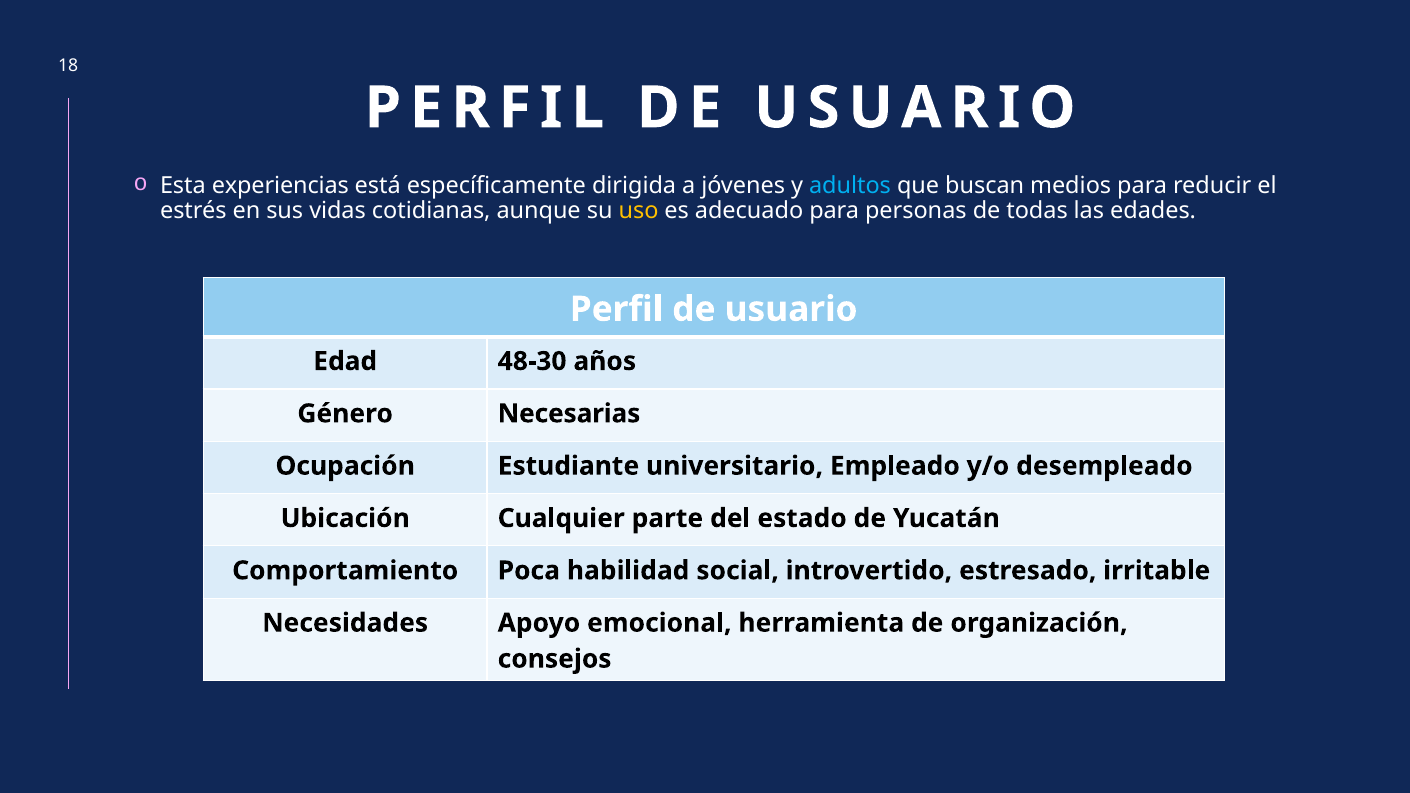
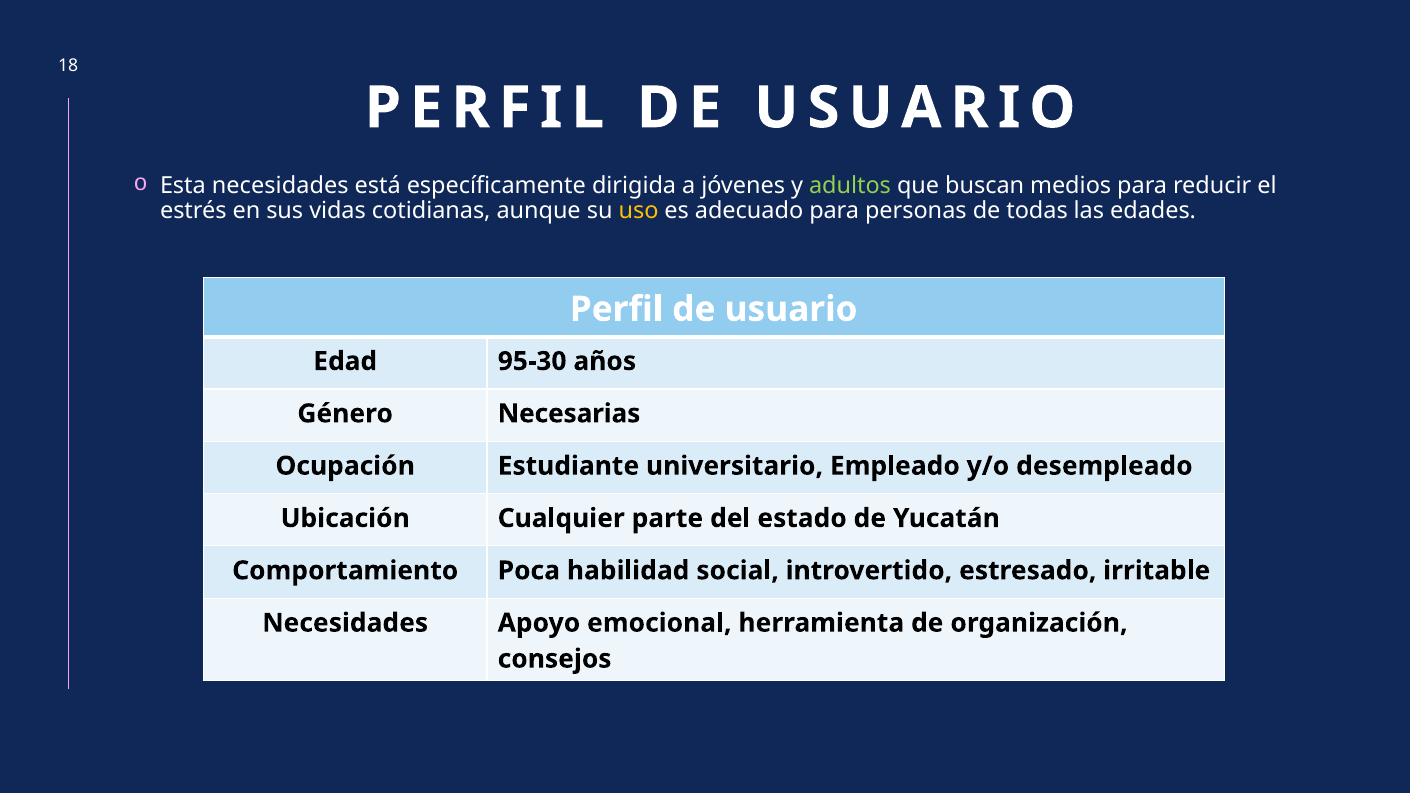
Esta experiencias: experiencias -> necesidades (280, 186)
adultos colour: light blue -> light green (850, 186)
48-30: 48-30 -> 95-30 (532, 361)
